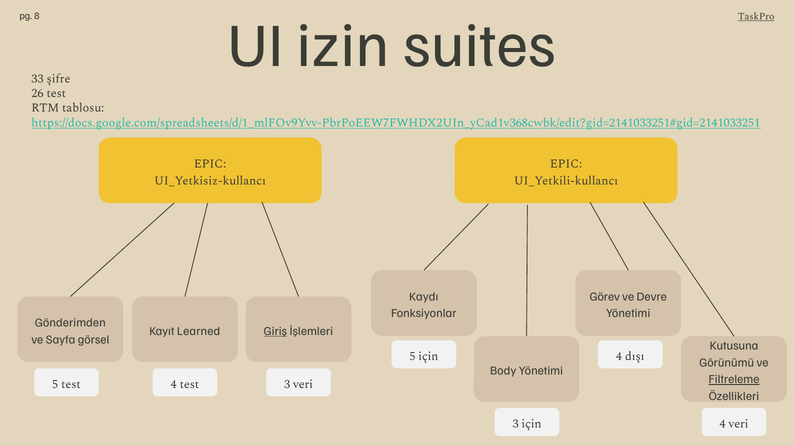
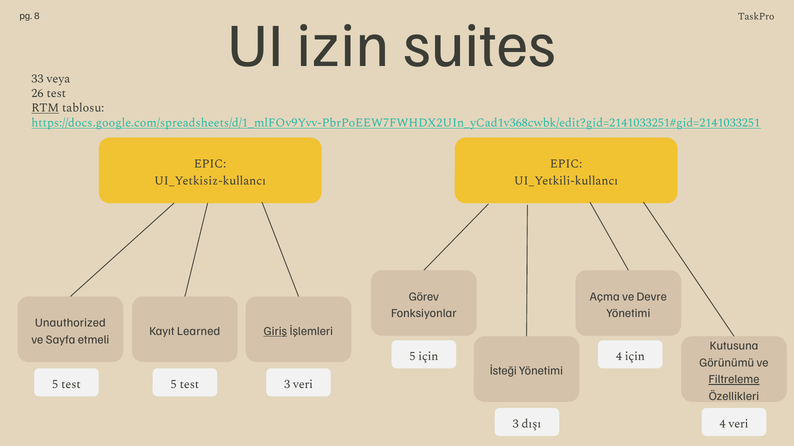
TaskPro underline: present -> none (756, 17)
şifre: şifre -> veya (58, 79)
RTM underline: none -> present (45, 108)
Kaydı: Kaydı -> Görev (424, 297)
Görev: Görev -> Açma (605, 297)
Gönderimden: Gönderimden -> Unauthorized (70, 323)
görsel: görsel -> etmeli (94, 340)
4 dışı: dışı -> için (635, 357)
Body: Body -> İsteği (503, 371)
test 4: 4 -> 5 (174, 385)
3 için: için -> dışı (531, 424)
